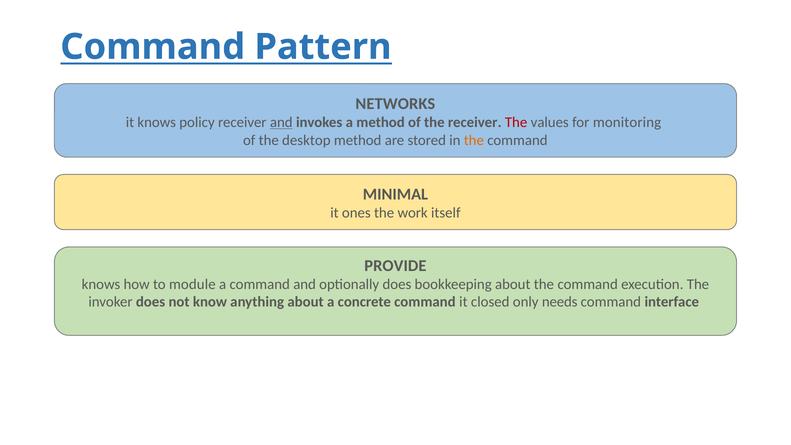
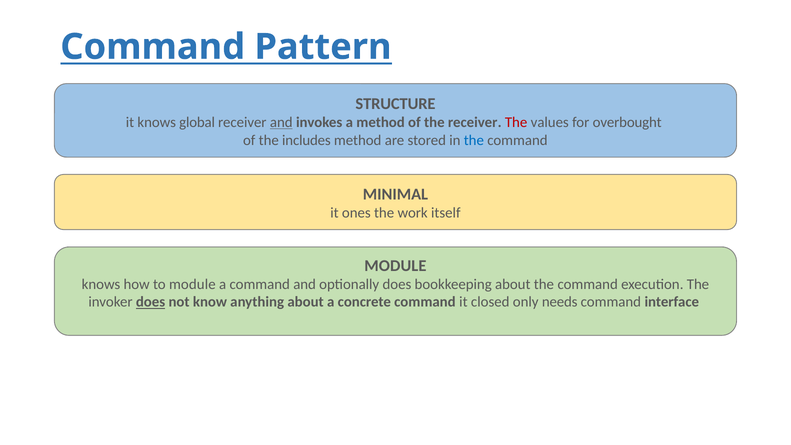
NETWORKS: NETWORKS -> STRUCTURE (395, 104)
policy: policy -> global (197, 122)
monitoring: monitoring -> overbought (627, 122)
desktop: desktop -> includes (306, 140)
the colour: orange -> blue (474, 140)
PROVIDE: PROVIDE -> MODULE (395, 266)
does underline: none -> present (151, 302)
